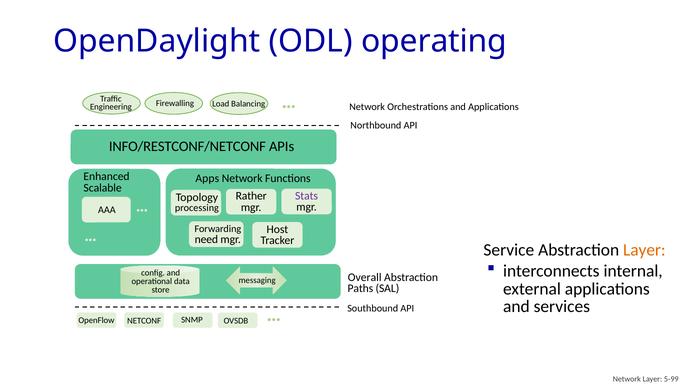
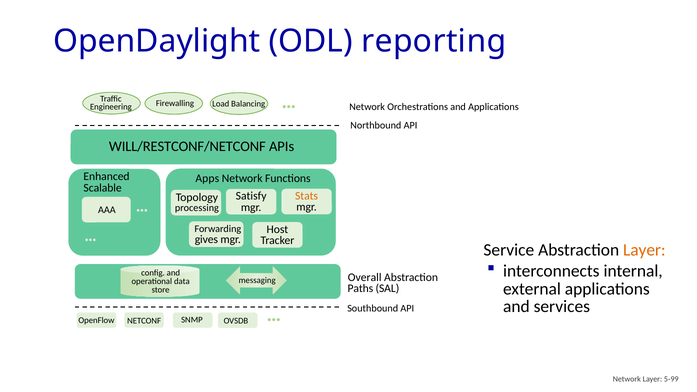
operating: operating -> reporting (434, 41)
INFO/RESTCONF/NETCONF: INFO/RESTCONF/NETCONF -> WILL/RESTCONF/NETCONF (187, 147)
Stats colour: purple -> orange (307, 196)
Rather: Rather -> Satisfy (251, 196)
need: need -> gives (206, 239)
